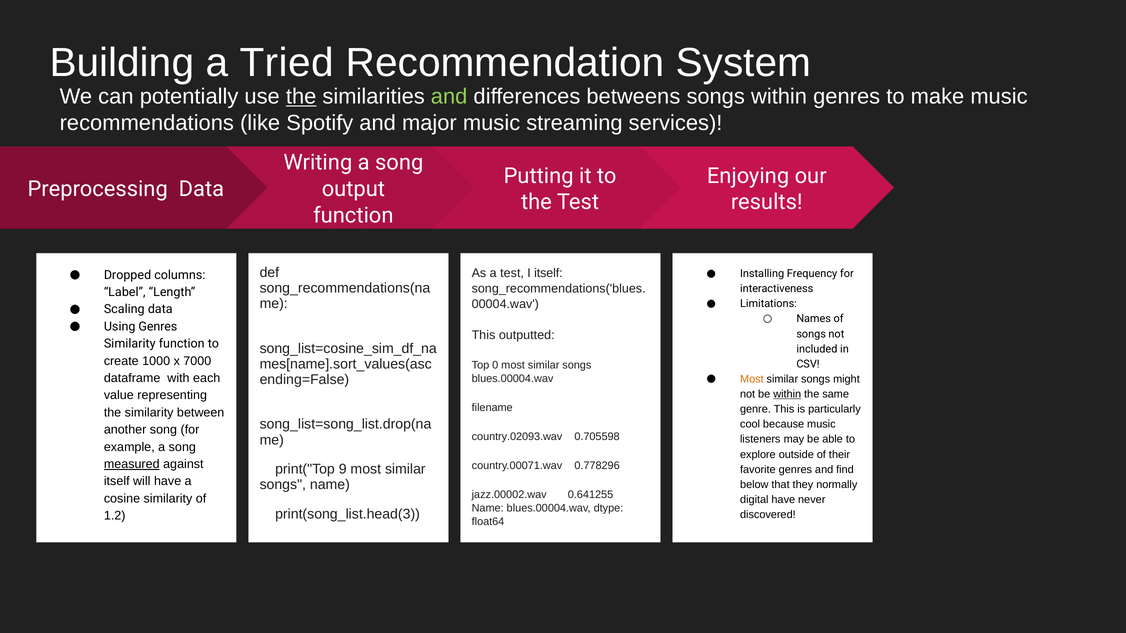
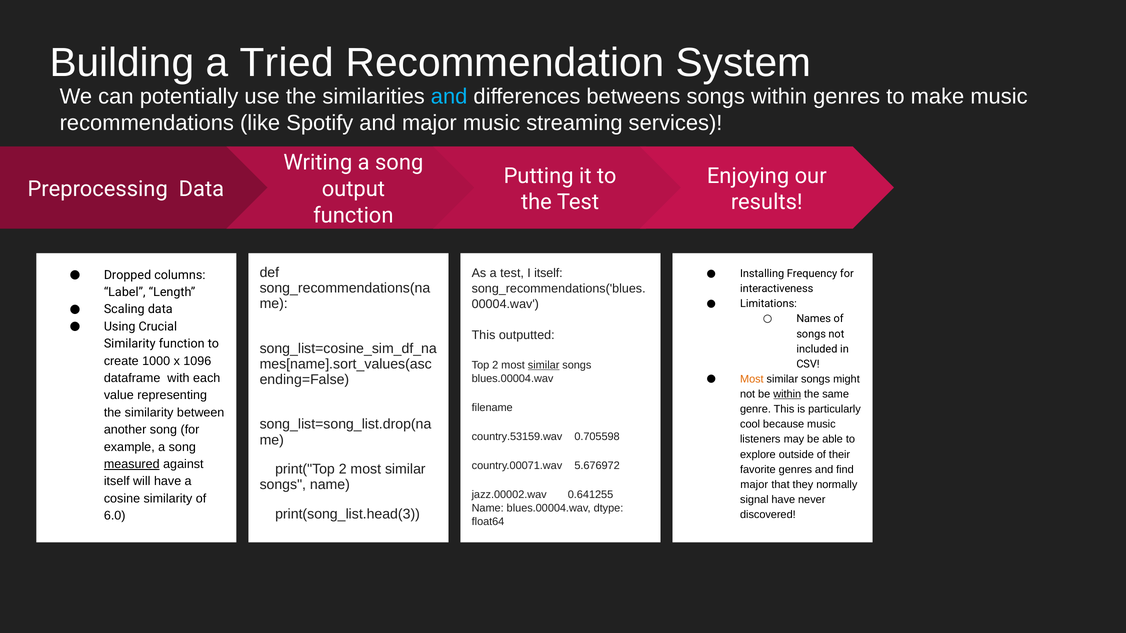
the underline: present -> none (301, 97)
and colour: light green -> light blue (449, 97)
Using Genres: Genres -> Crucial (158, 327)
7000: 7000 -> 1096 (197, 361)
Top 0: 0 -> 2 (495, 365)
similar underline: none -> present (544, 365)
country.02093.wav: country.02093.wav -> country.53159.wav (517, 437)
0.778296: 0.778296 -> 5.676972 (597, 466)
print("Top 9: 9 -> 2 (343, 469)
below: below -> major (754, 485)
digital: digital -> signal (754, 500)
1.2: 1.2 -> 6.0 (115, 516)
